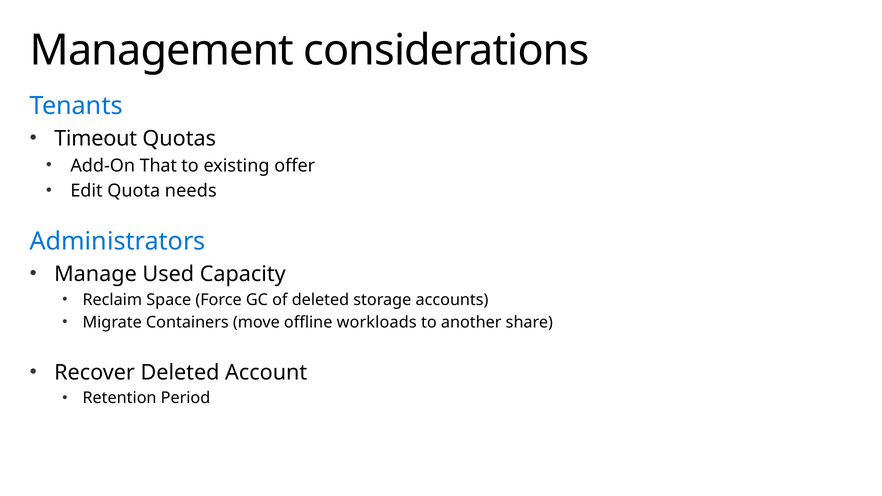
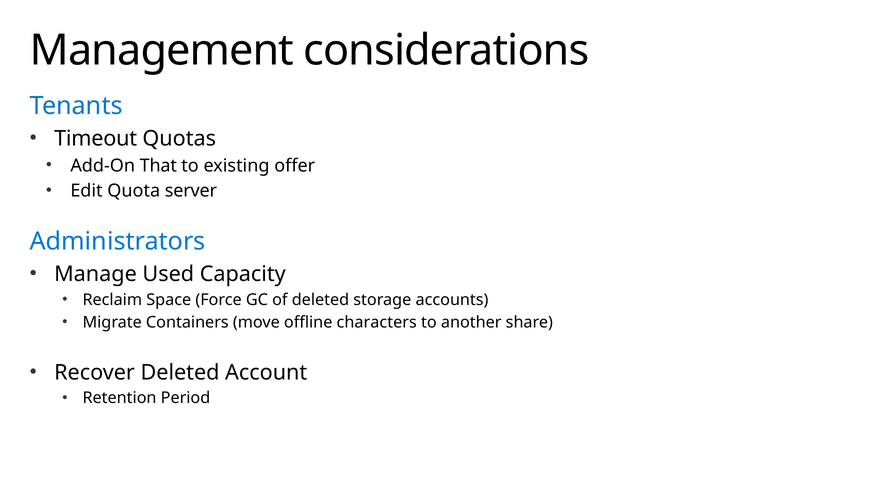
needs: needs -> server (191, 191)
workloads: workloads -> characters (377, 322)
